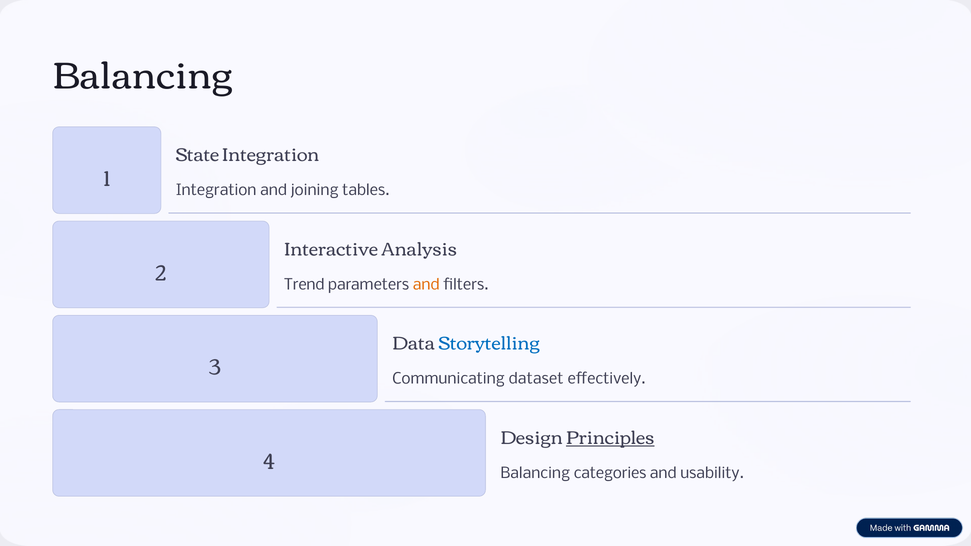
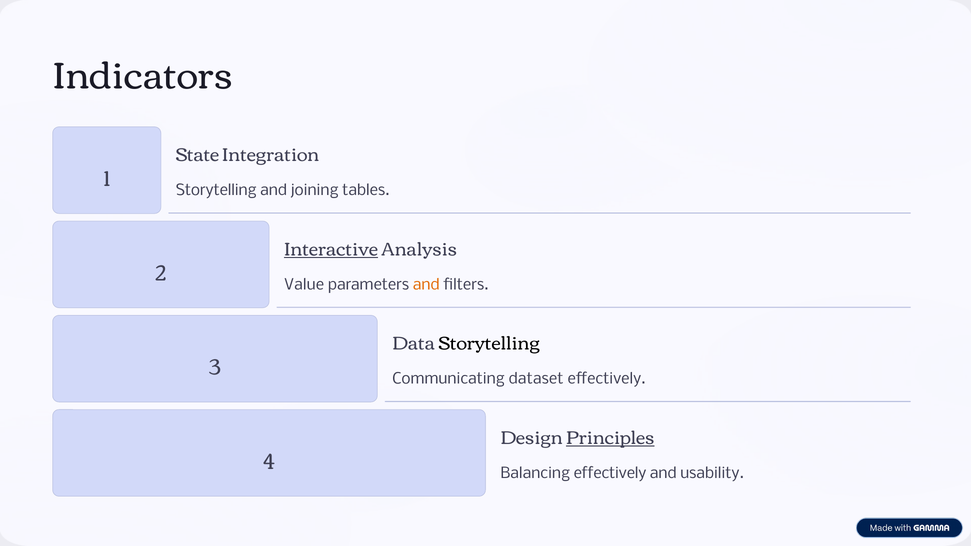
Balancing: Balancing -> Indicators (143, 77)
Integration: Integration -> Storytelling (216, 191)
Interactive underline: none -> present (331, 250)
Trend: Trend -> Value (304, 285)
Storytelling colour: blue -> black (489, 344)
Balancing categories: categories -> effectively (610, 473)
